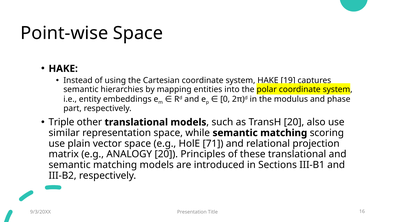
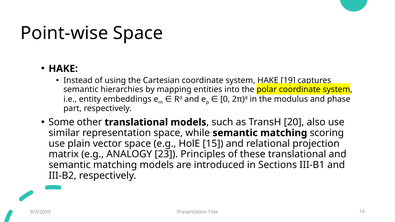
Triple: Triple -> Some (61, 122)
71: 71 -> 15 (213, 144)
ANALOGY 20: 20 -> 23 (166, 154)
